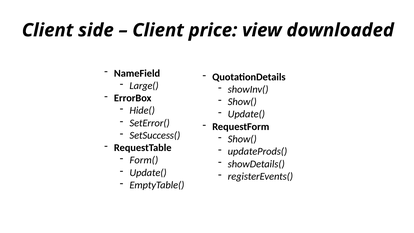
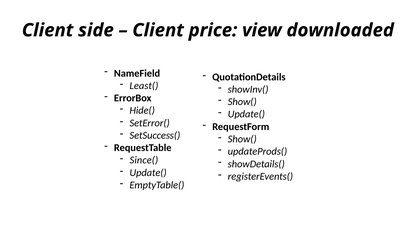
Large(: Large( -> Least( (144, 86)
Form(: Form( -> Since( (144, 160)
